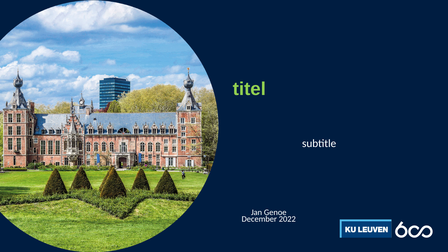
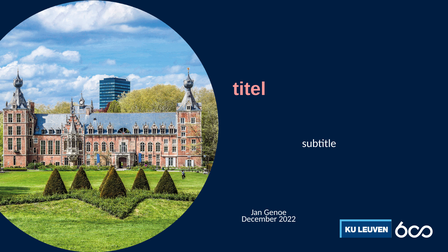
titel colour: light green -> pink (249, 89)
